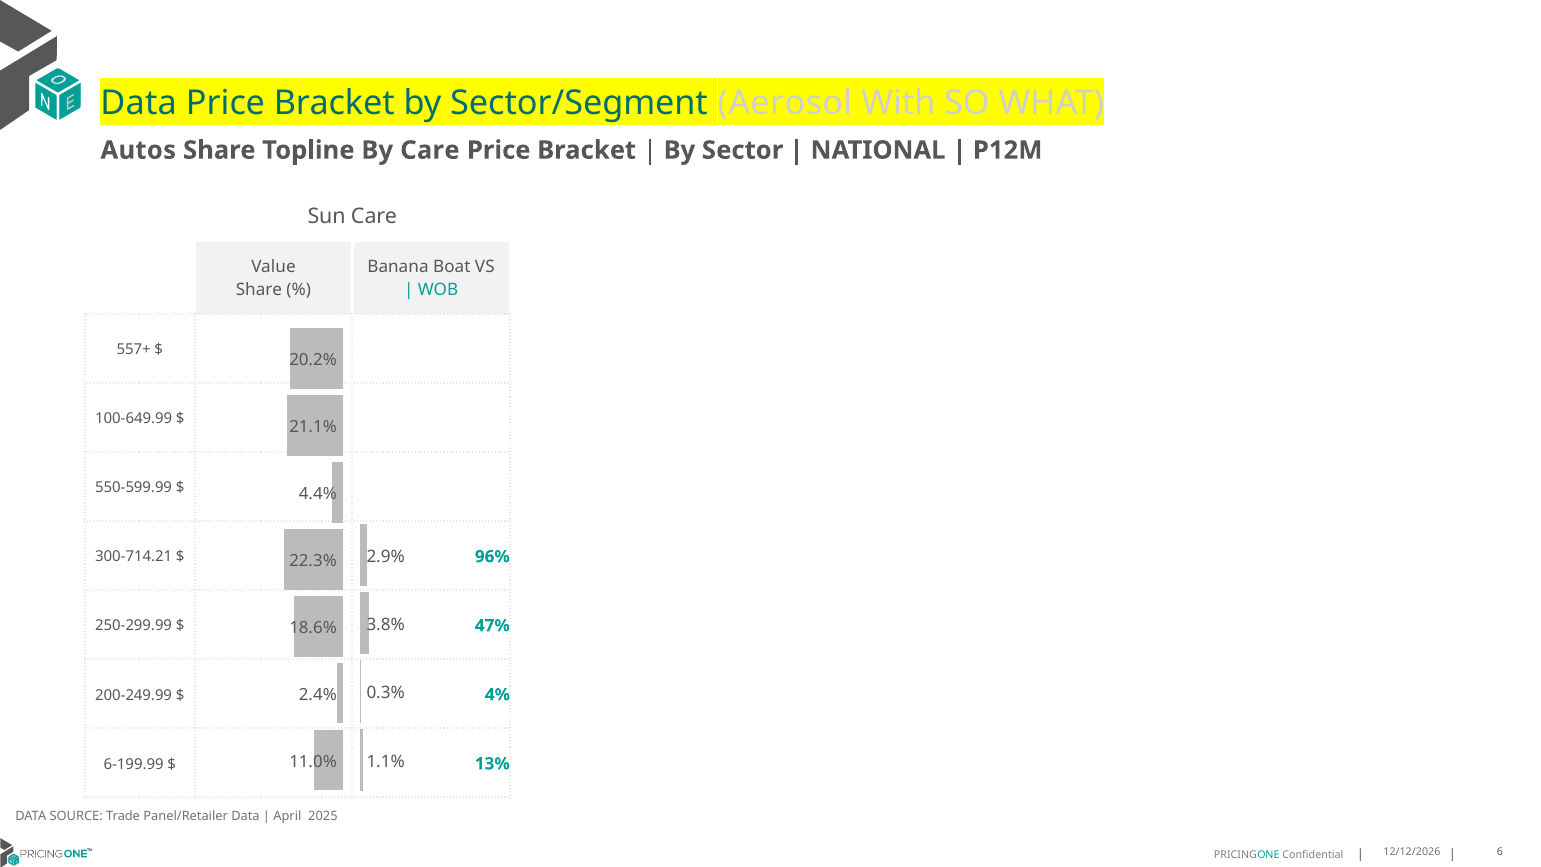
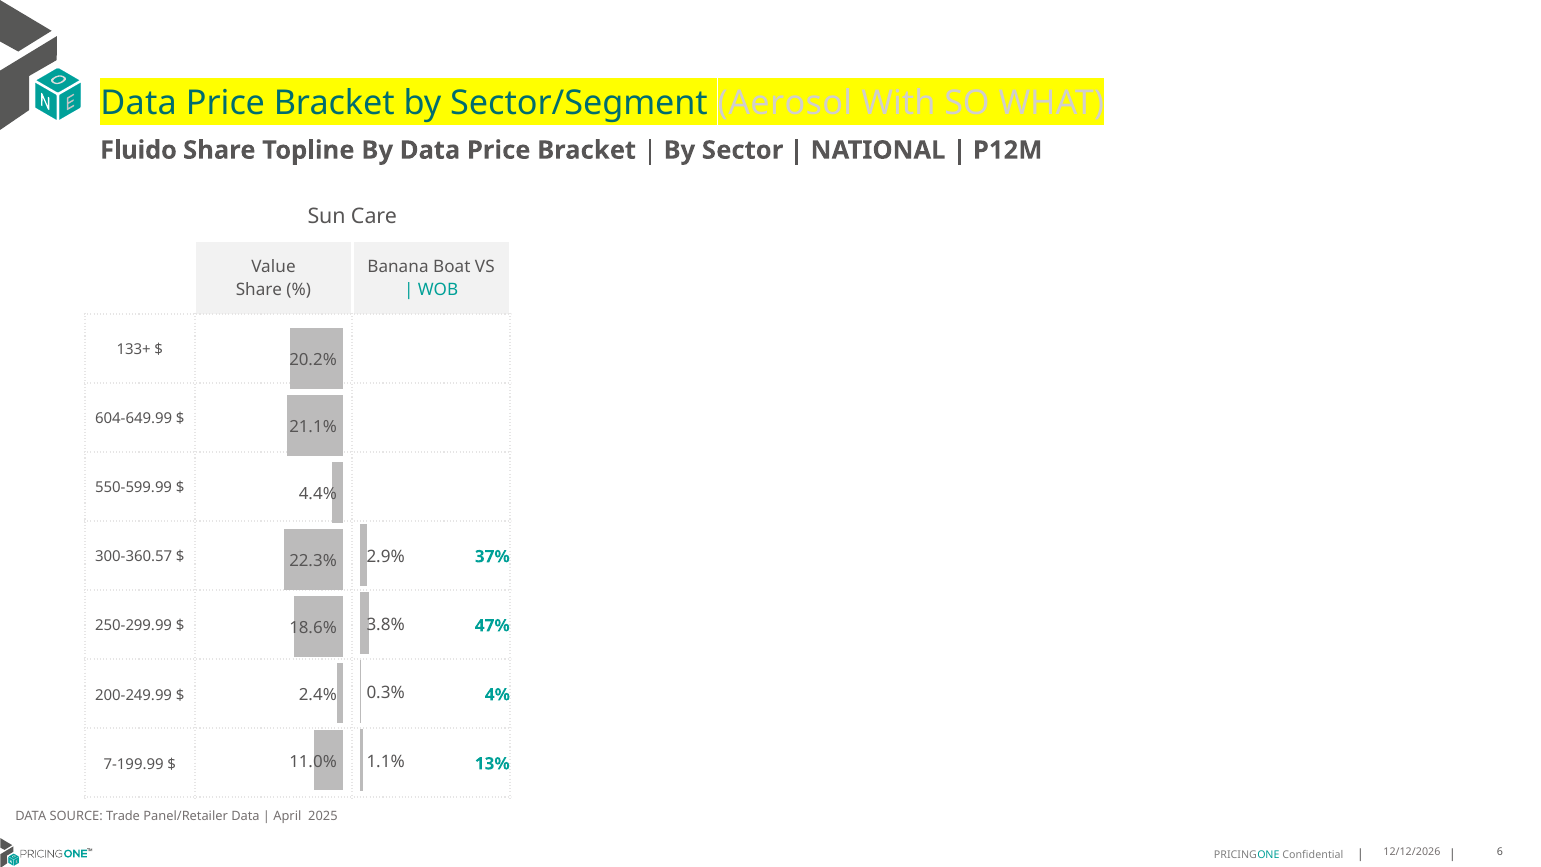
Autos: Autos -> Fluido (138, 150)
By Care: Care -> Data (430, 150)
557+: 557+ -> 133+ (134, 350)
100-649.99: 100-649.99 -> 604-649.99 (134, 419)
300-714.21: 300-714.21 -> 300-360.57 (134, 557)
96%: 96% -> 37% (492, 557)
6-199.99: 6-199.99 -> 7-199.99 (134, 764)
